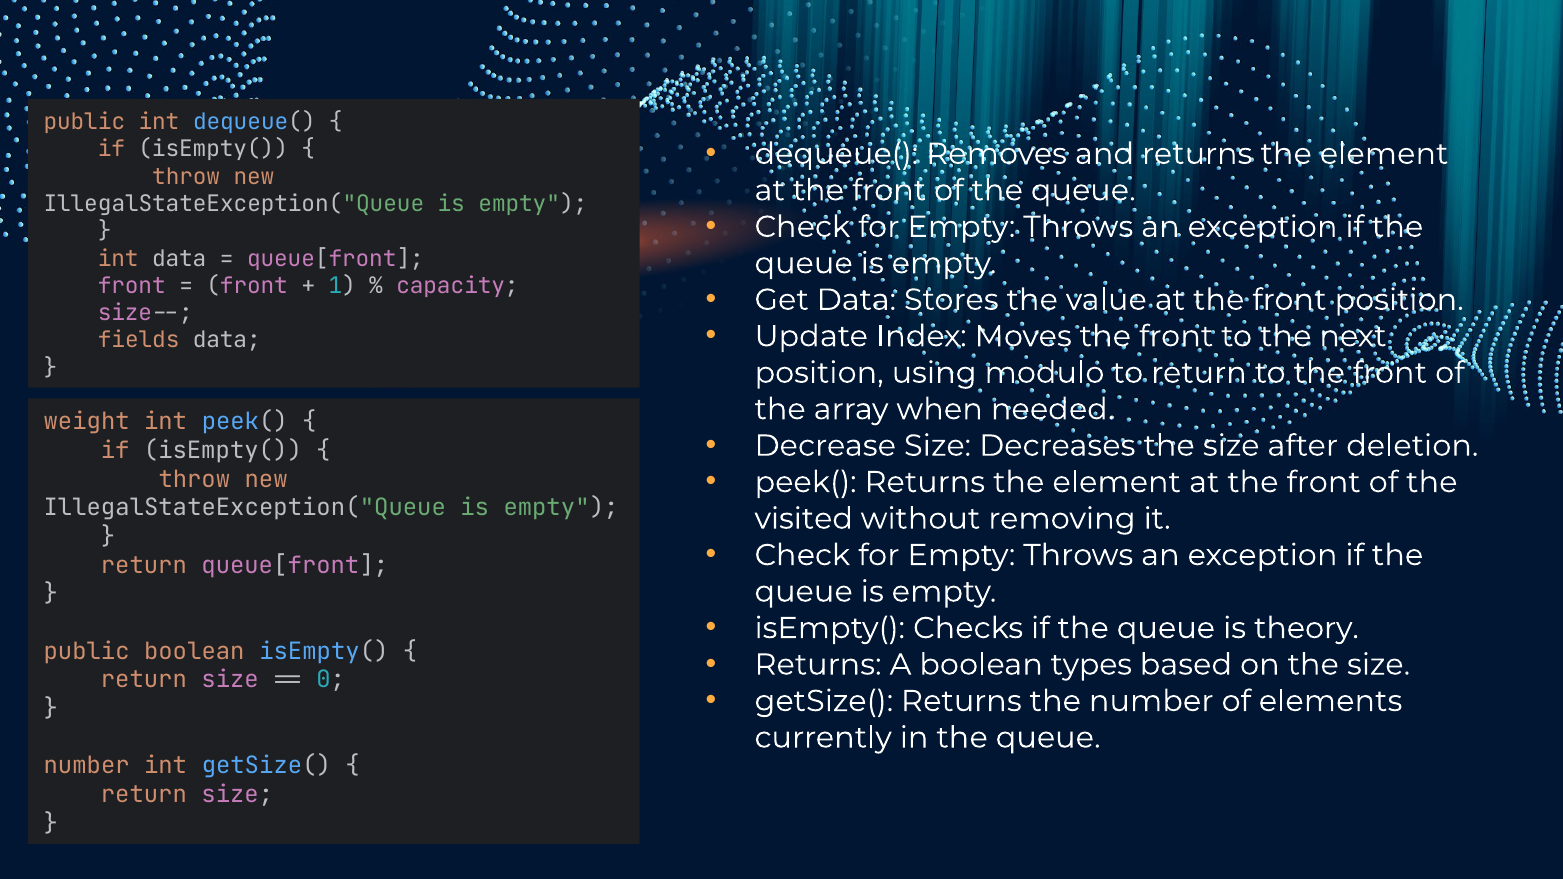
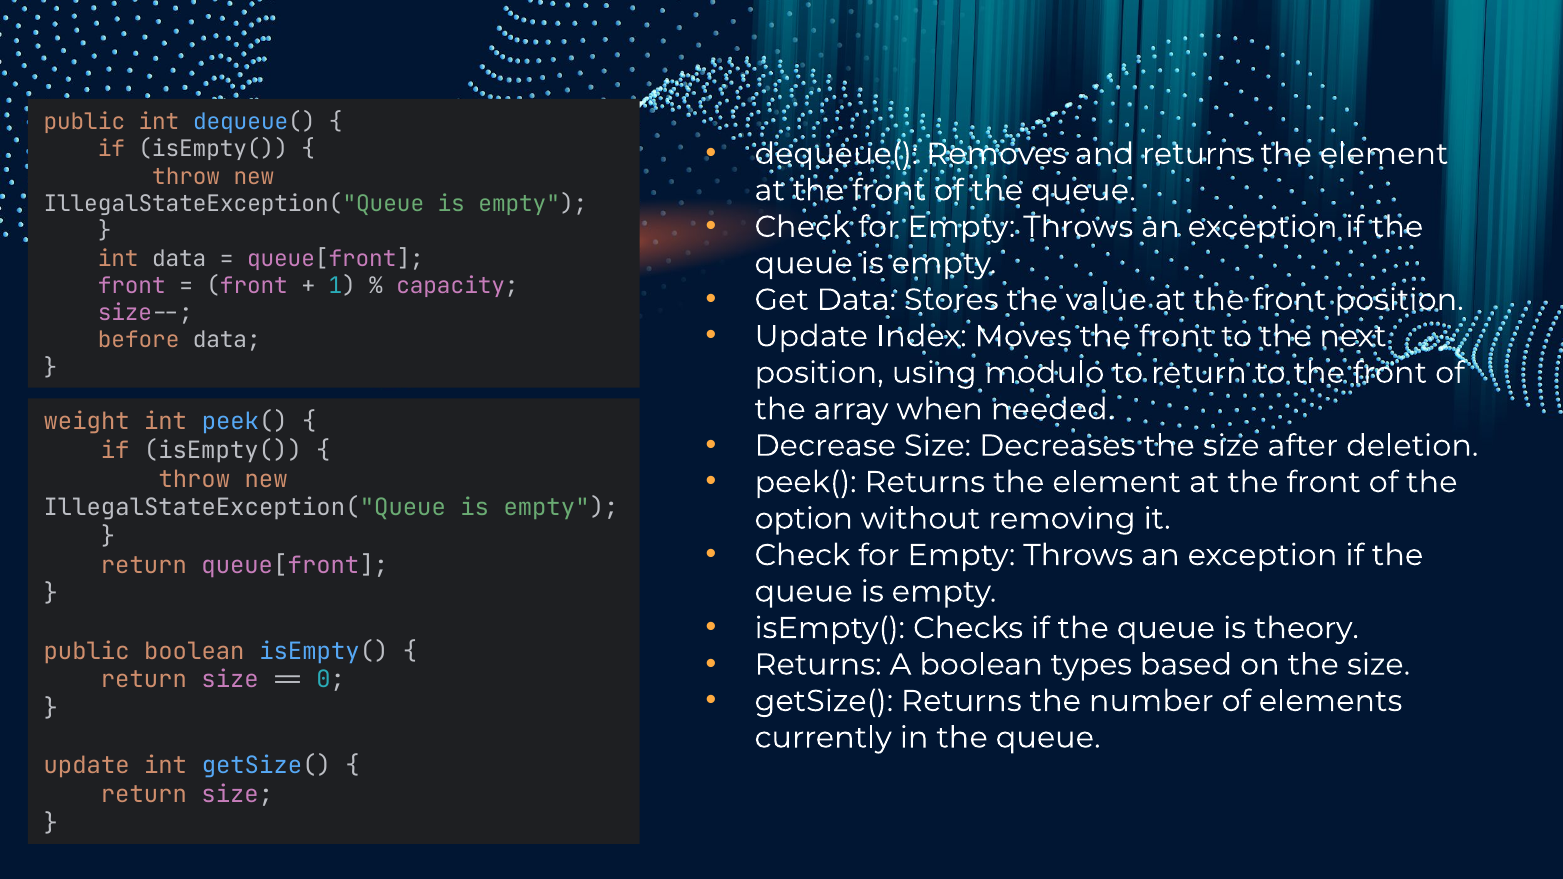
fields: fields -> before (139, 341)
visited: visited -> option (804, 519)
number: number -> update (87, 766)
